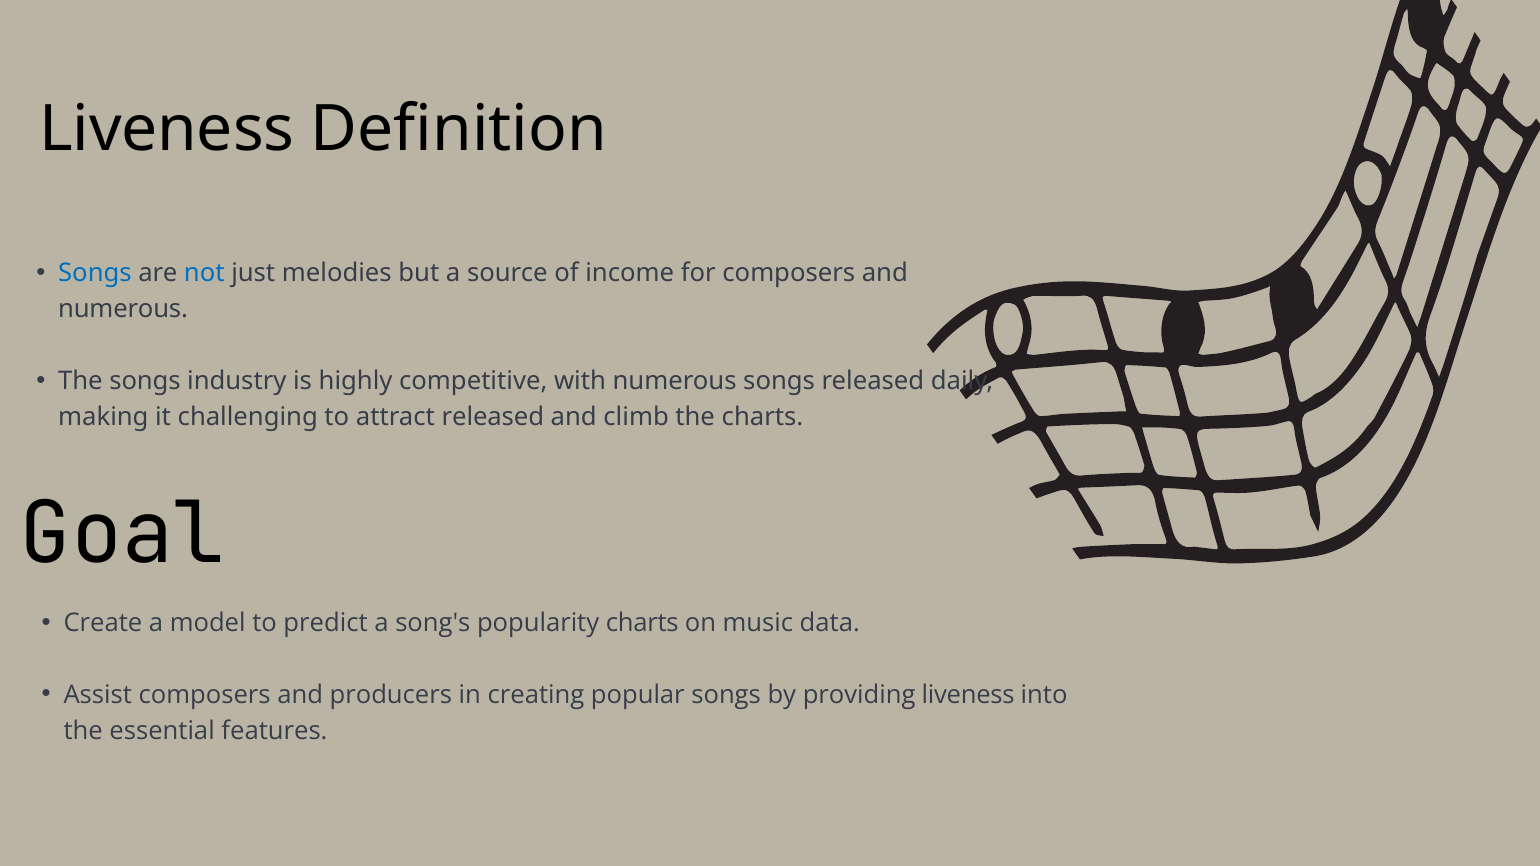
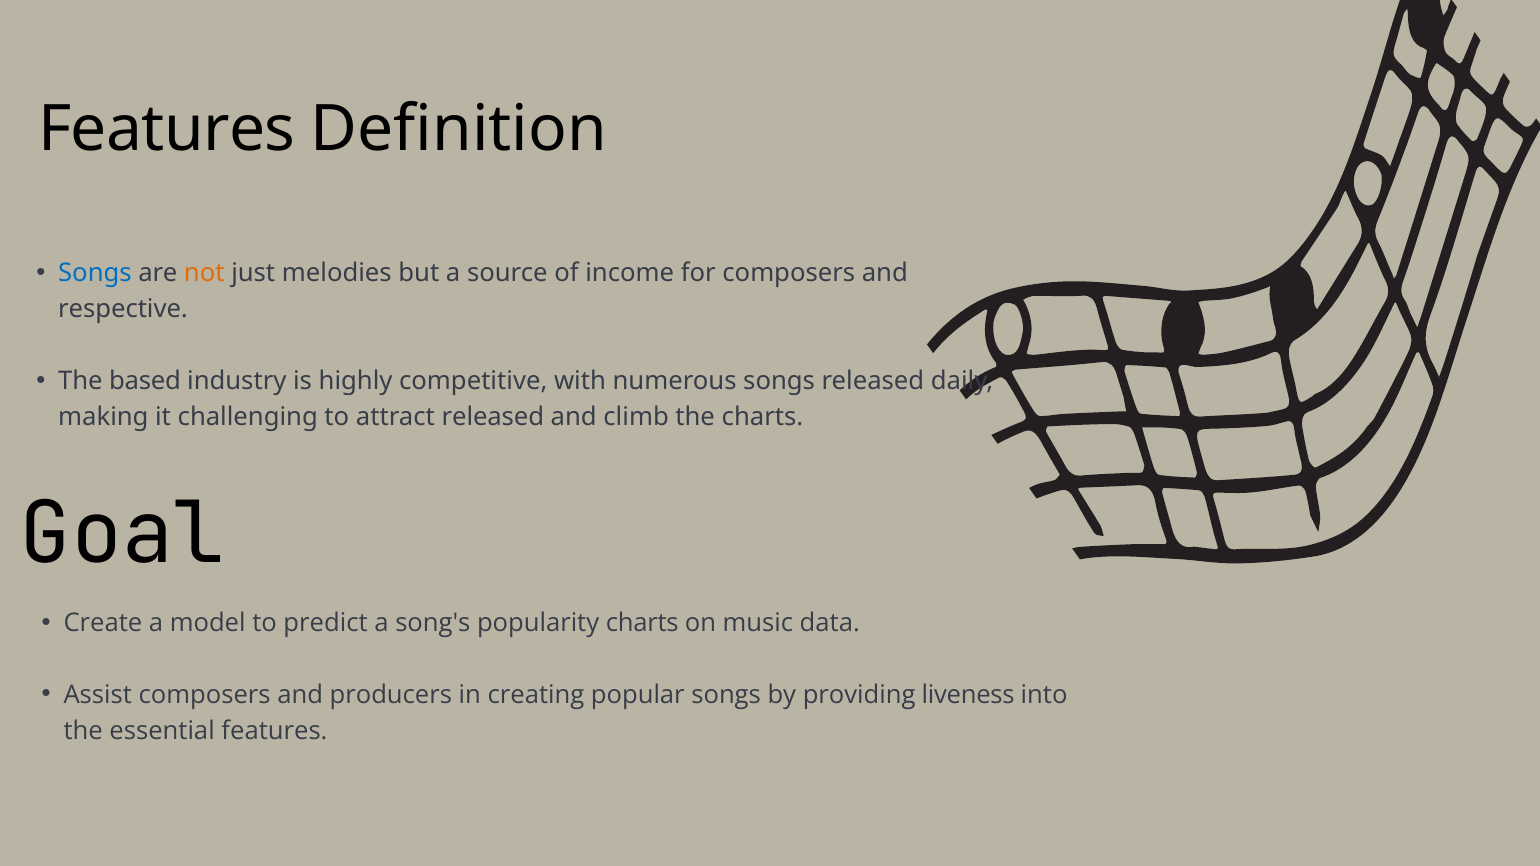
Liveness: Liveness -> Features (167, 129)
not colour: blue -> orange (204, 273)
numerous: numerous -> respective (123, 309)
The songs: songs -> based (145, 381)
